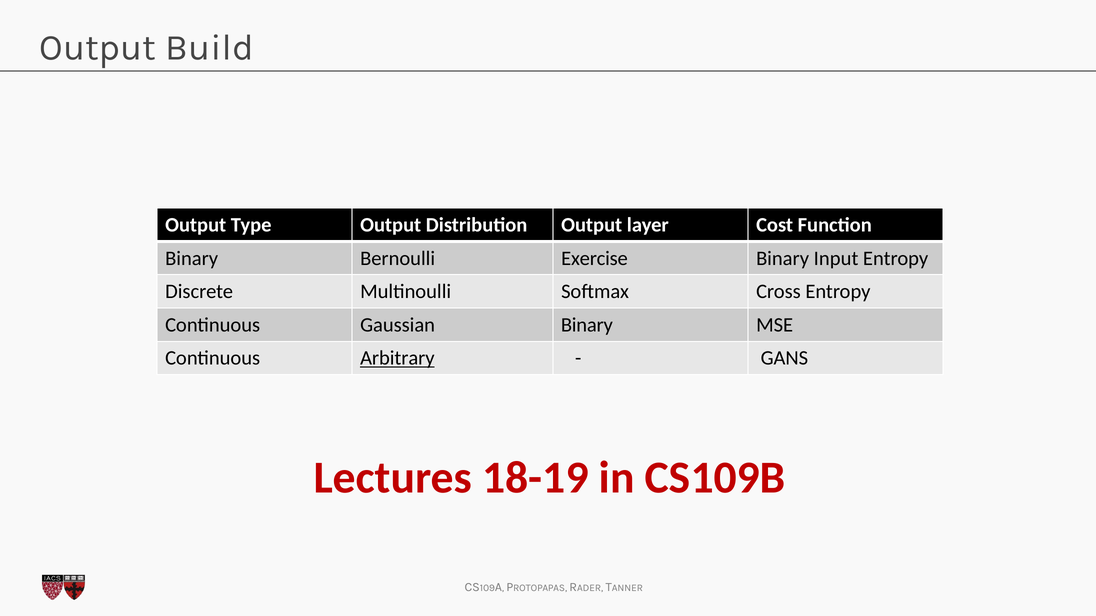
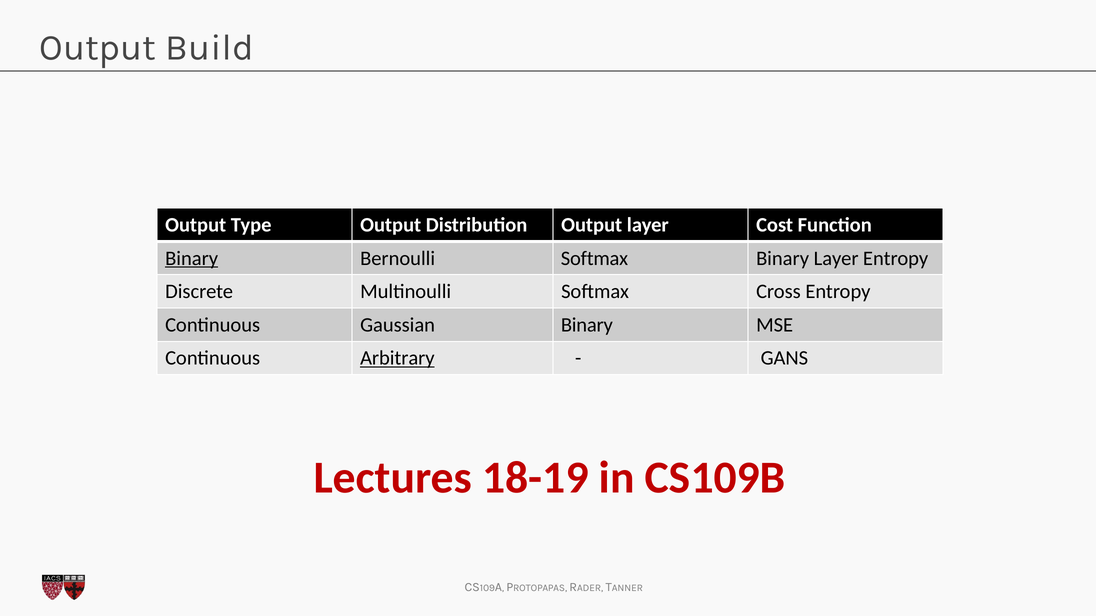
Binary underline: none -> present (192, 258)
Bernoulli Exercise: Exercise -> Softmax (594, 258)
Binary Input: Input -> Layer (836, 258)
